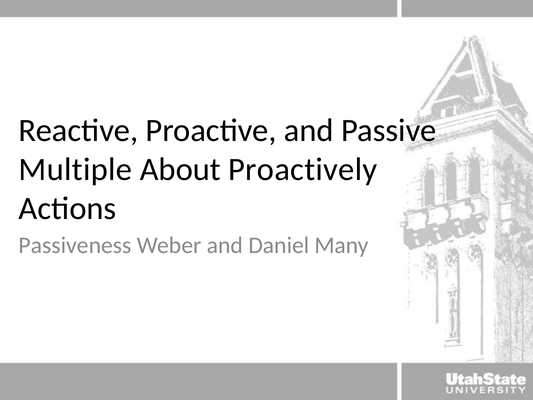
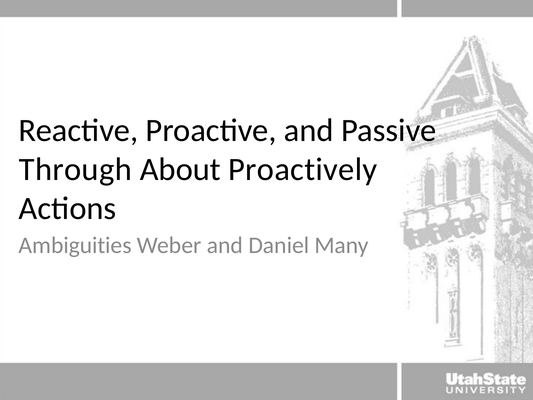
Multiple: Multiple -> Through (75, 169)
Passiveness: Passiveness -> Ambiguities (75, 245)
